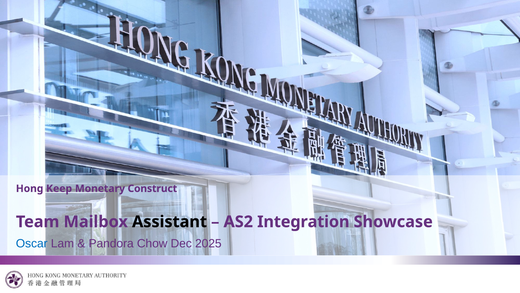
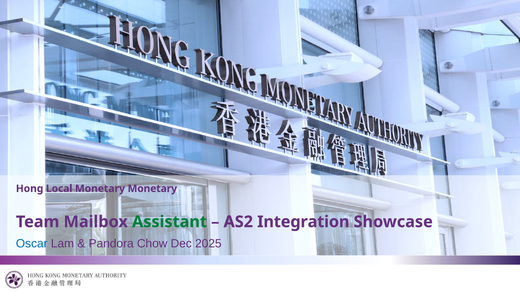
Keep: Keep -> Local (59, 188)
Monetary Construct: Construct -> Monetary (152, 188)
Assistant colour: black -> green (170, 221)
